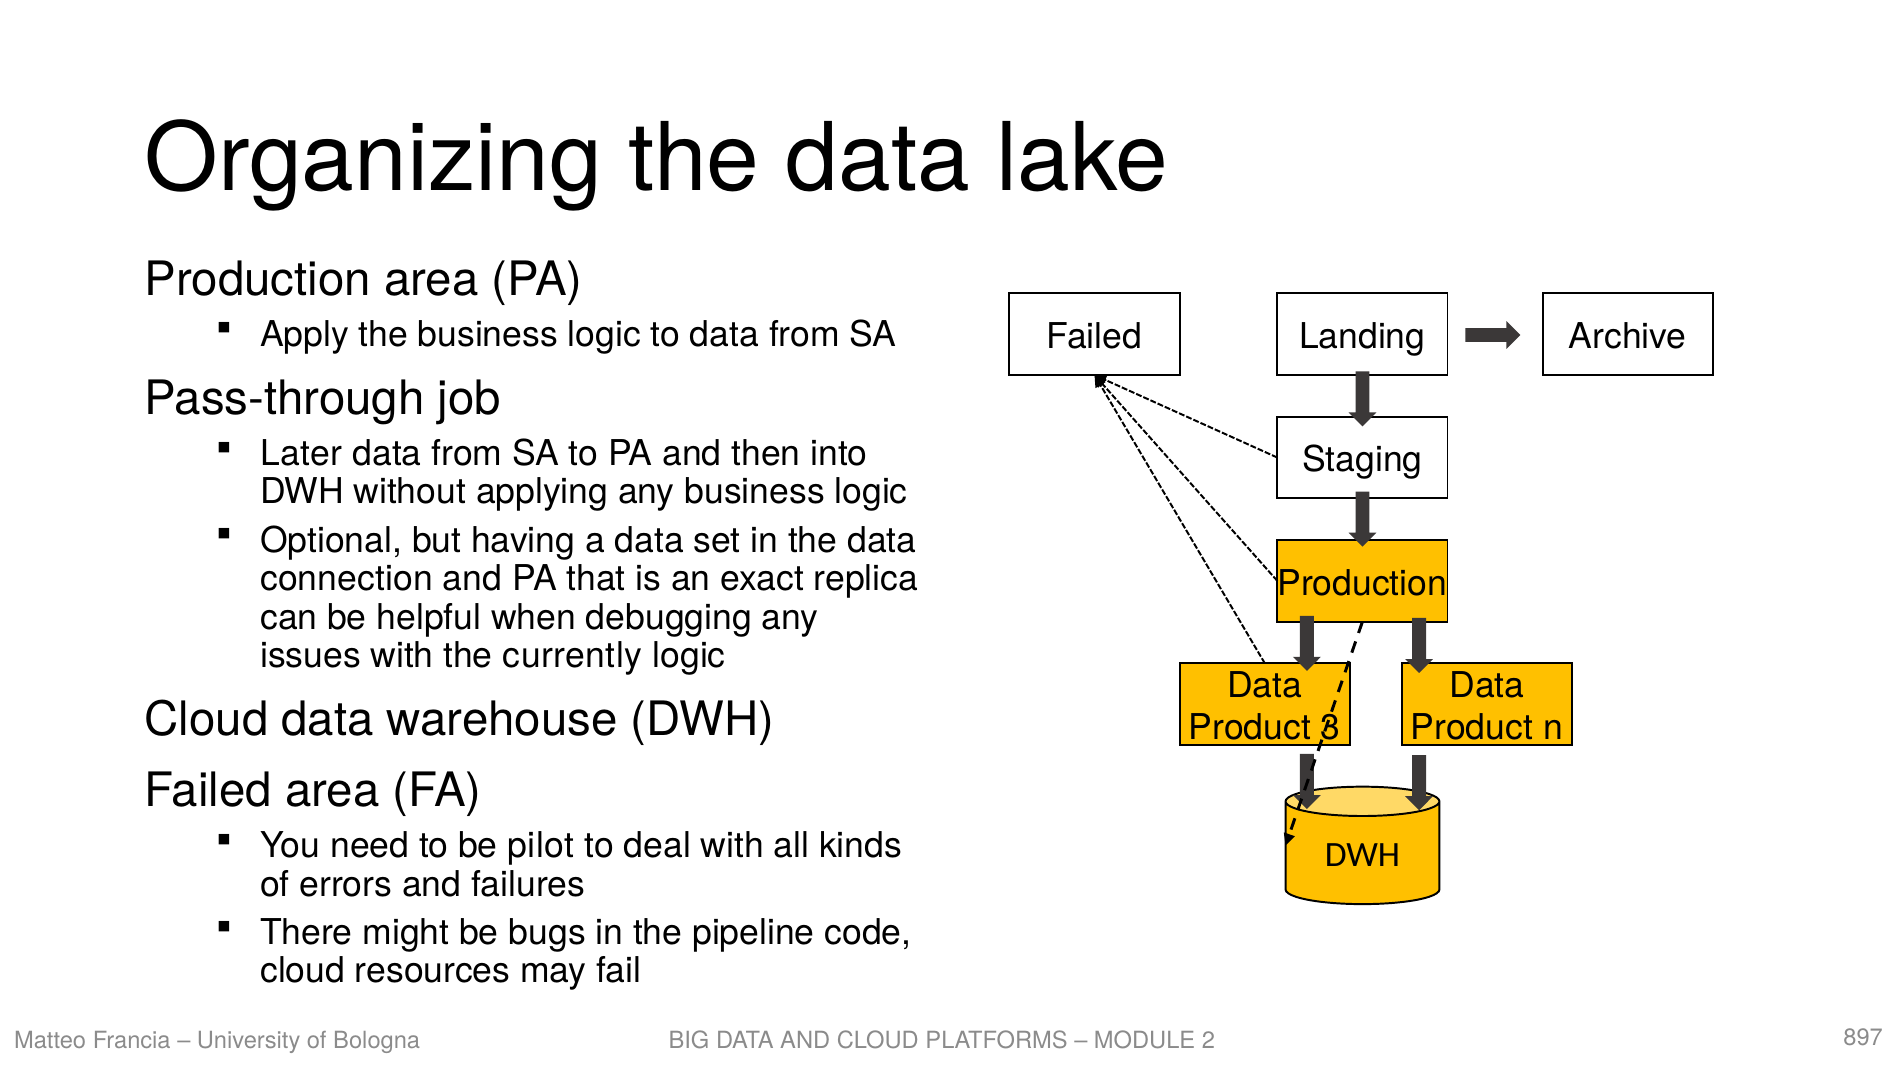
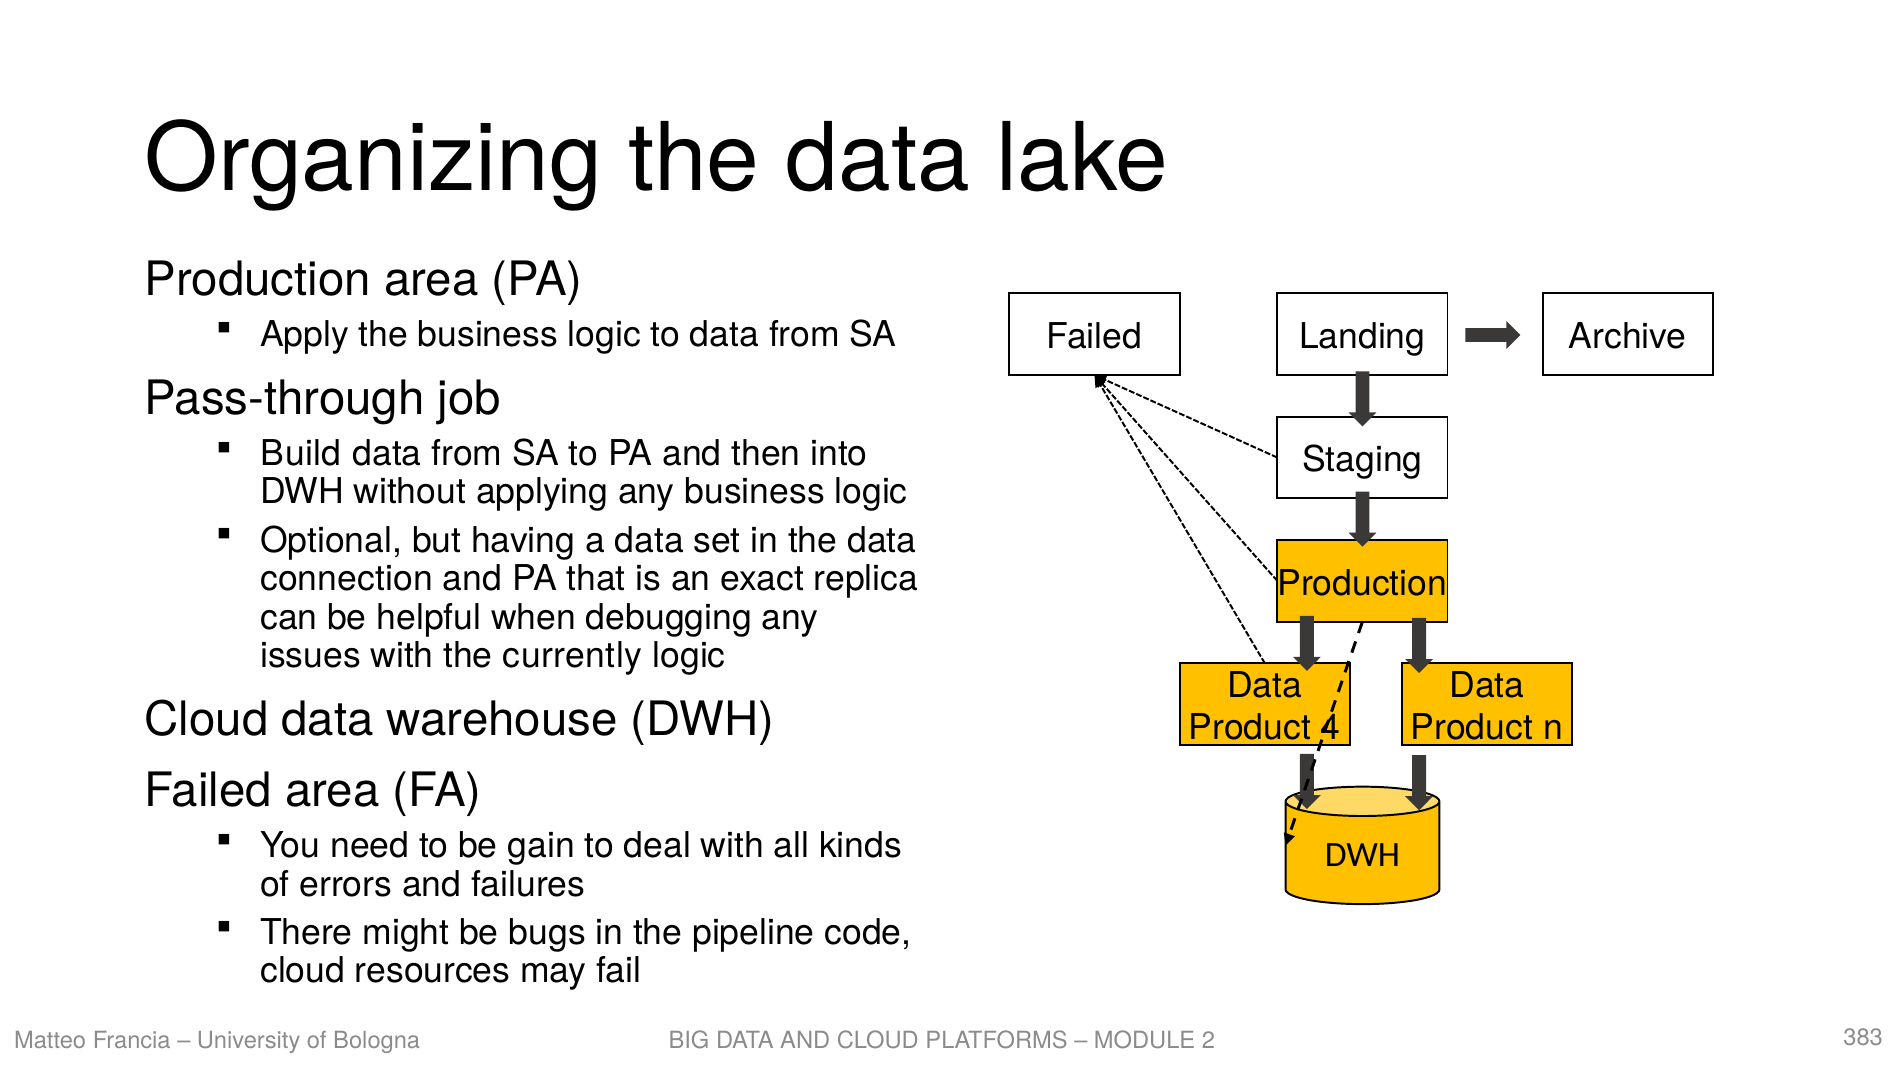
Later: Later -> Build (301, 454)
3: 3 -> 4 (1331, 728)
pilot: pilot -> gain (541, 846)
897: 897 -> 383 (1863, 1038)
